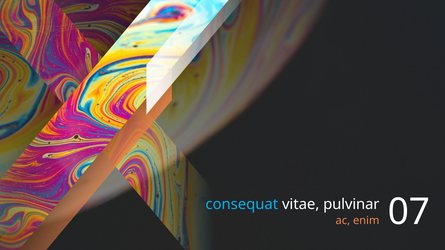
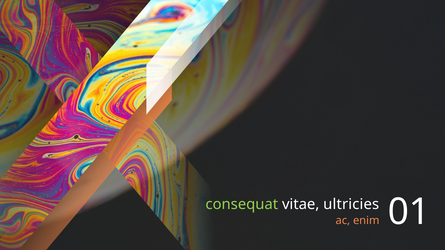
consequat colour: light blue -> light green (242, 205)
pulvinar: pulvinar -> ultricies (351, 205)
07: 07 -> 01 (409, 212)
